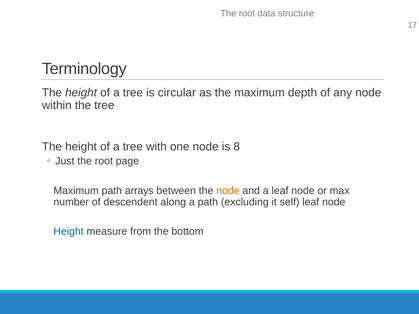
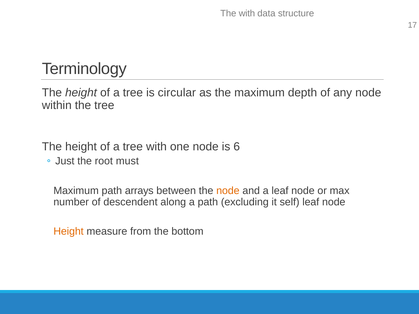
root: root -> with (247, 13)
8: 8 -> 6 (237, 147)
page: page -> must (127, 161)
Height colour: blue -> orange (69, 232)
